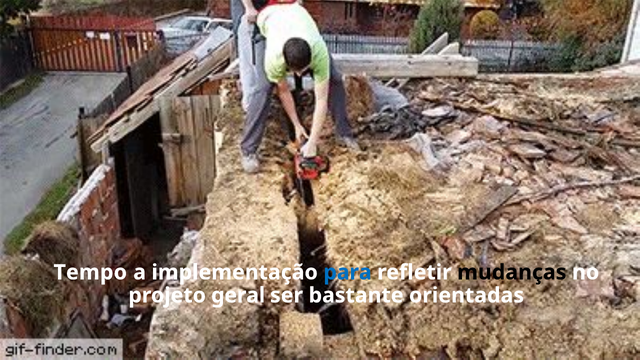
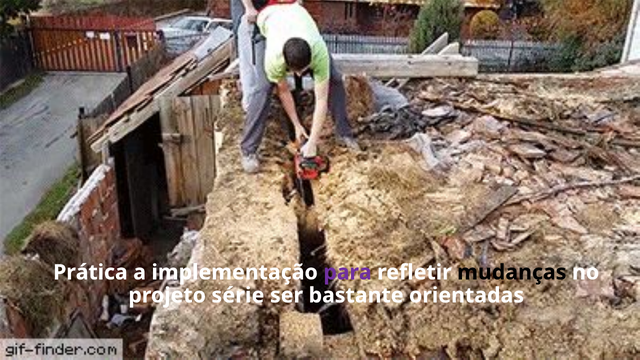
Tempo: Tempo -> Prática (90, 272)
para colour: blue -> purple (348, 272)
geral: geral -> série (238, 295)
